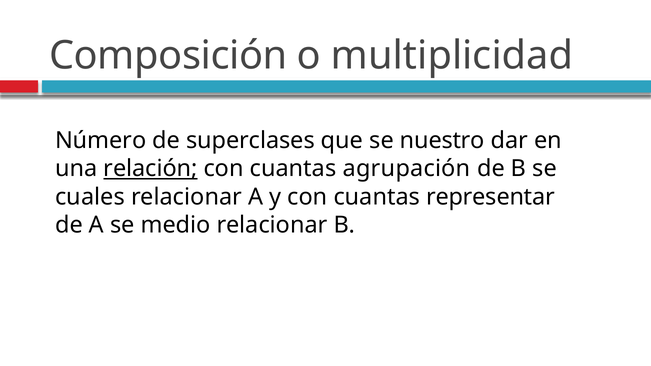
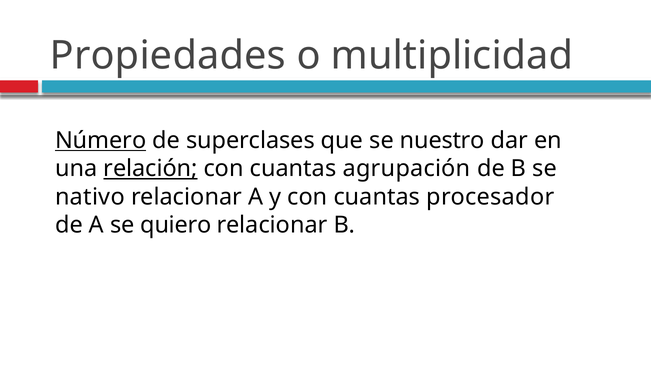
Composición: Composición -> Propiedades (168, 56)
Número underline: none -> present (101, 141)
cuales: cuales -> nativo (90, 197)
representar: representar -> procesador (490, 197)
medio: medio -> quiero (176, 225)
